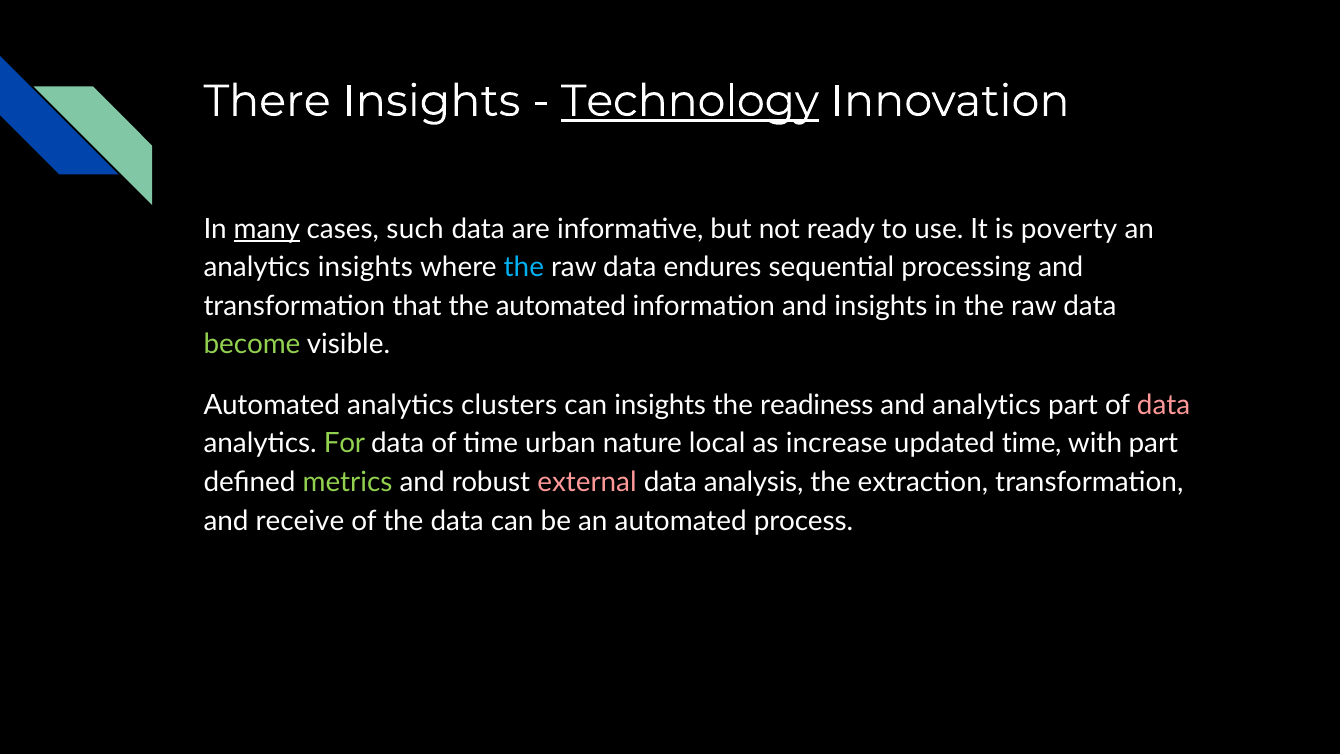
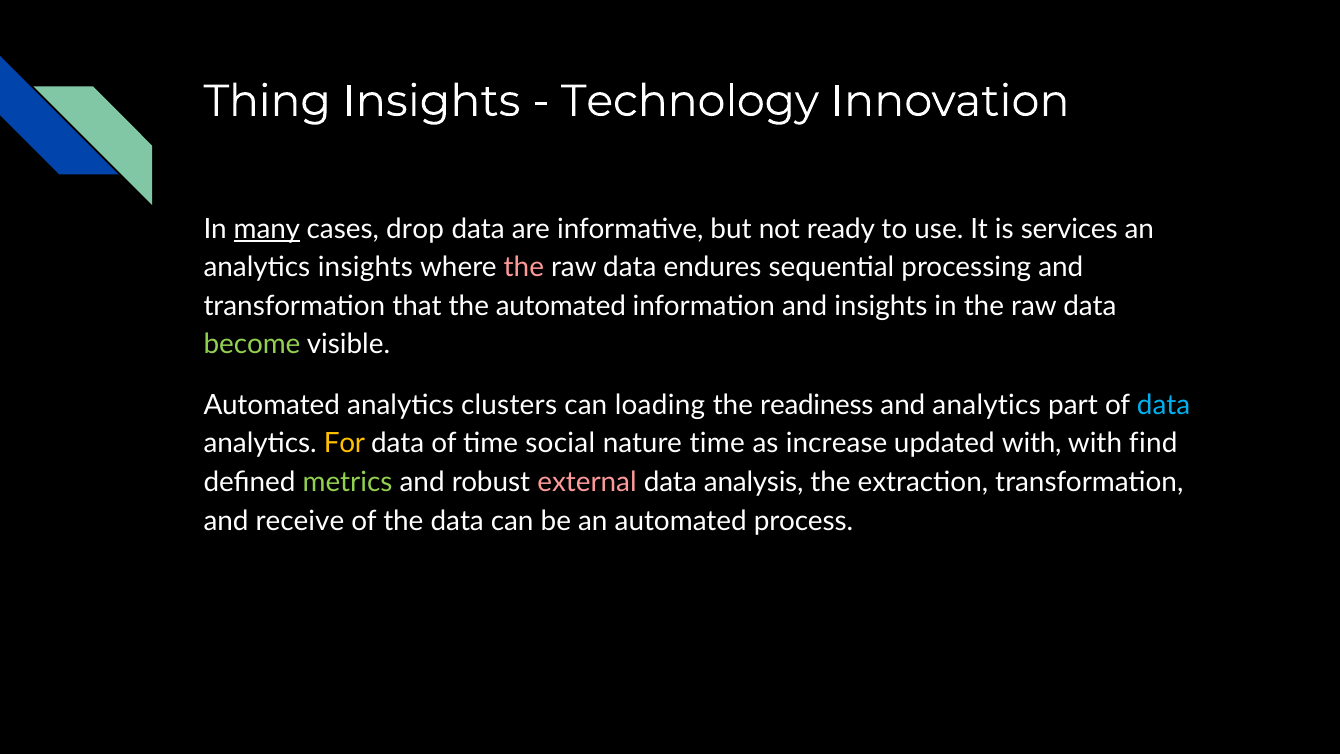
There: There -> Thing (267, 101)
Technology underline: present -> none (690, 101)
such: such -> drop (415, 229)
poverty: poverty -> services (1069, 229)
the colour: light blue -> pink (524, 267)
can insights: insights -> loading (660, 405)
data colour: pink -> light blue (1164, 405)
For colour: light green -> yellow (344, 444)
urban: urban -> social (560, 444)
nature local: local -> time (717, 444)
updated time: time -> with (1032, 444)
with part: part -> find (1153, 444)
